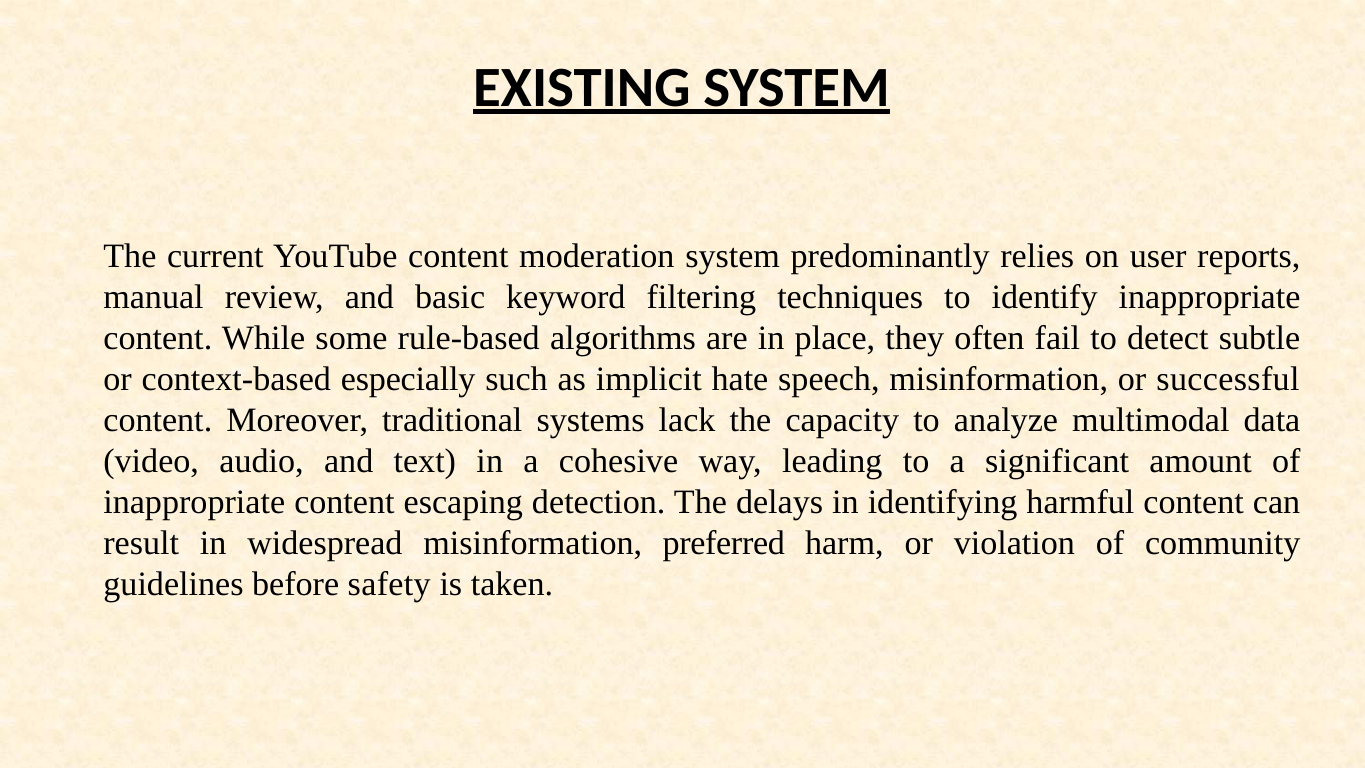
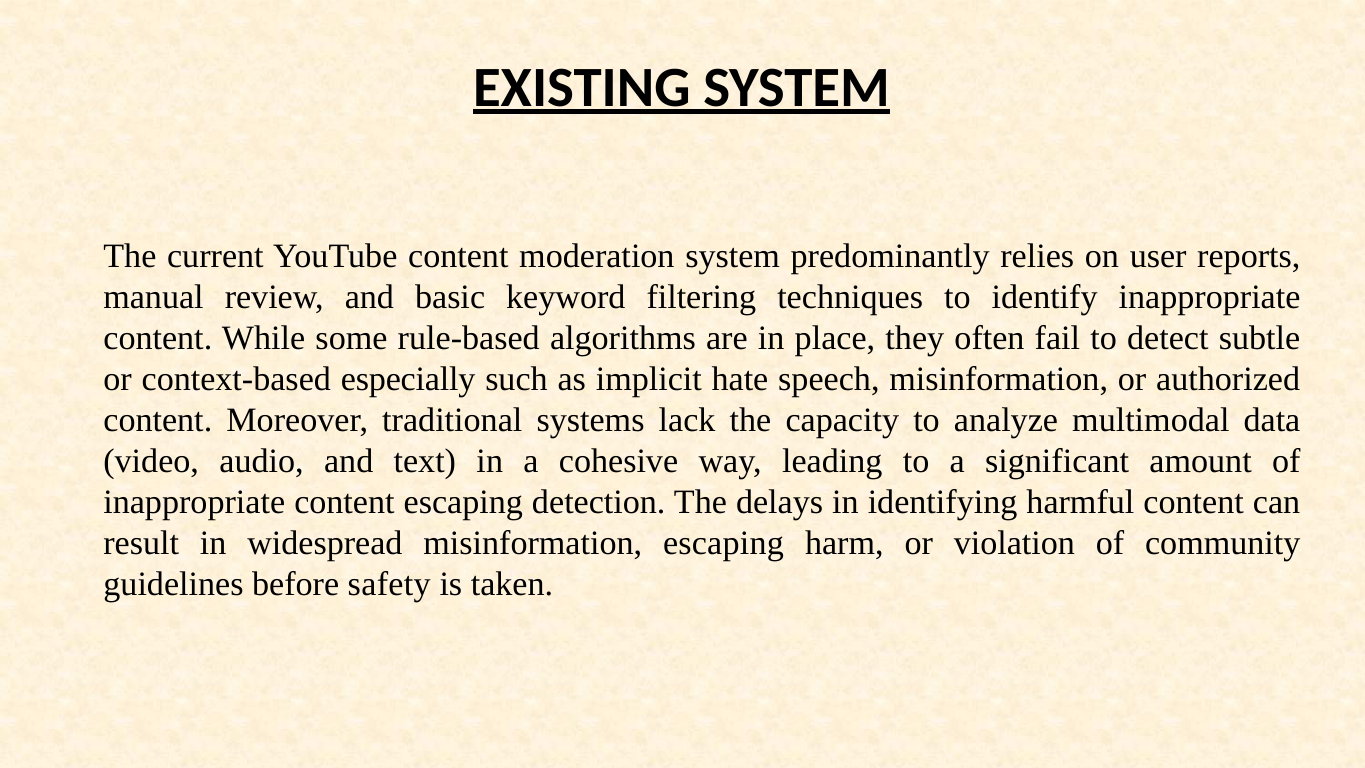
successful: successful -> authorized (1228, 379)
misinformation preferred: preferred -> escaping (723, 543)
